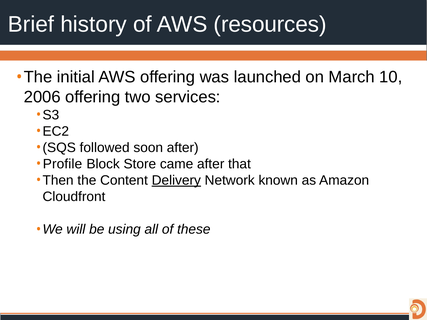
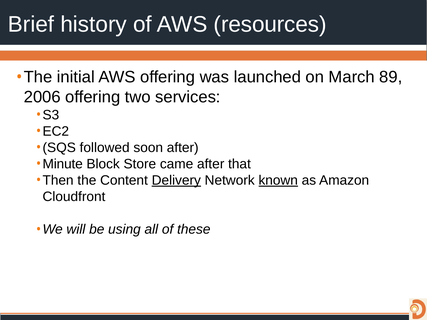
10: 10 -> 89 (391, 77)
Profile: Profile -> Minute (63, 164)
known underline: none -> present (278, 180)
